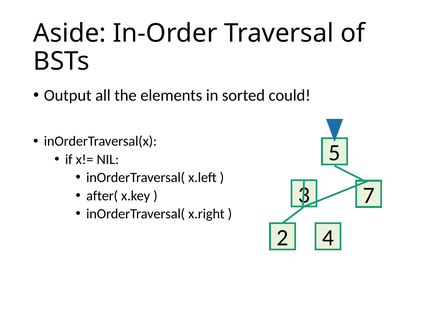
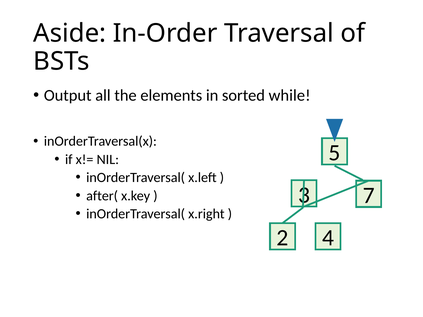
could: could -> while (290, 95)
